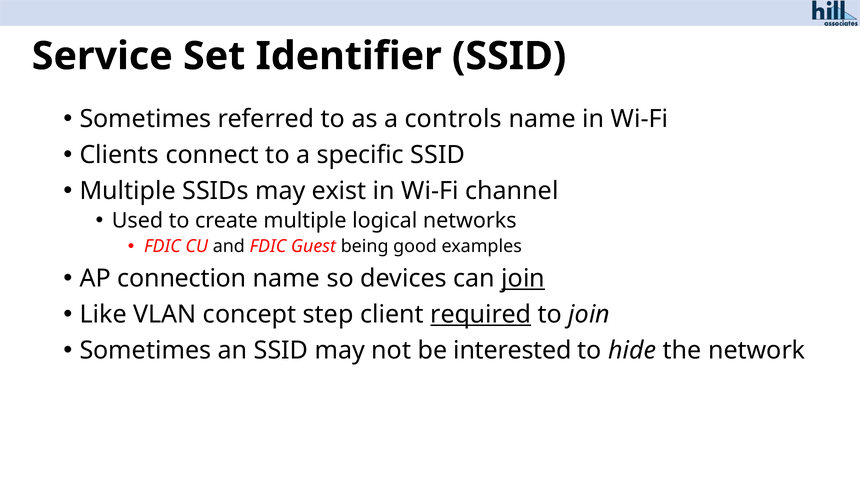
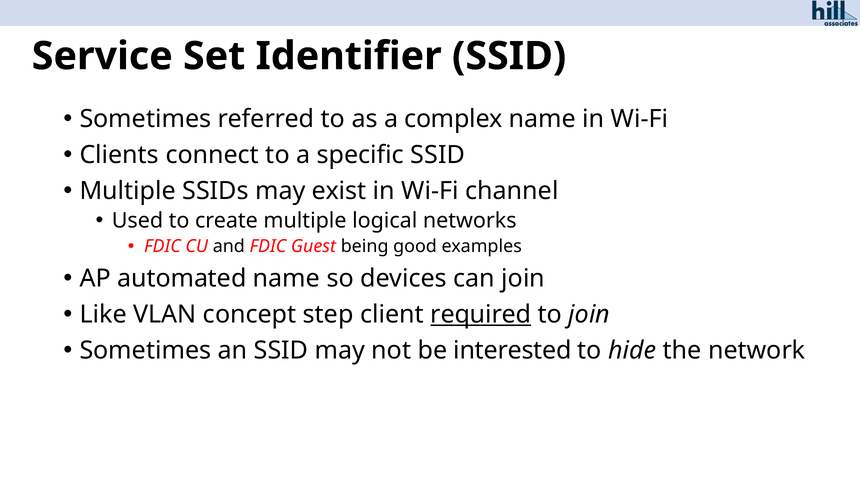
controls: controls -> complex (454, 119)
connection: connection -> automated (182, 278)
join underline: present -> none (523, 278)
